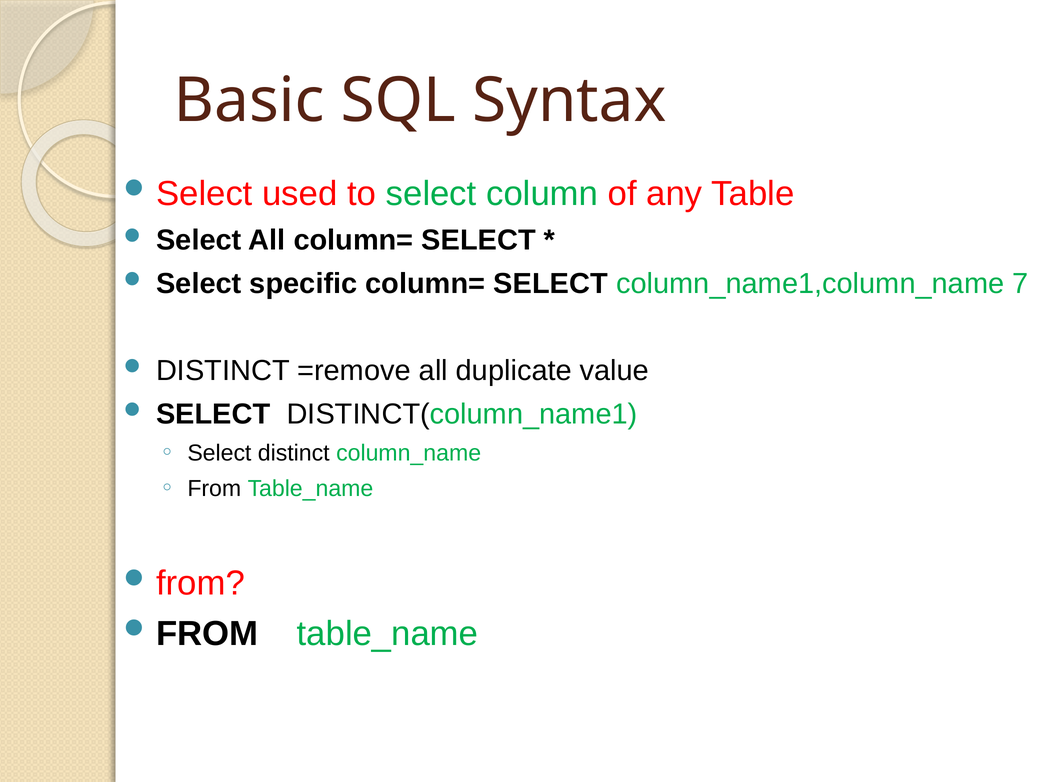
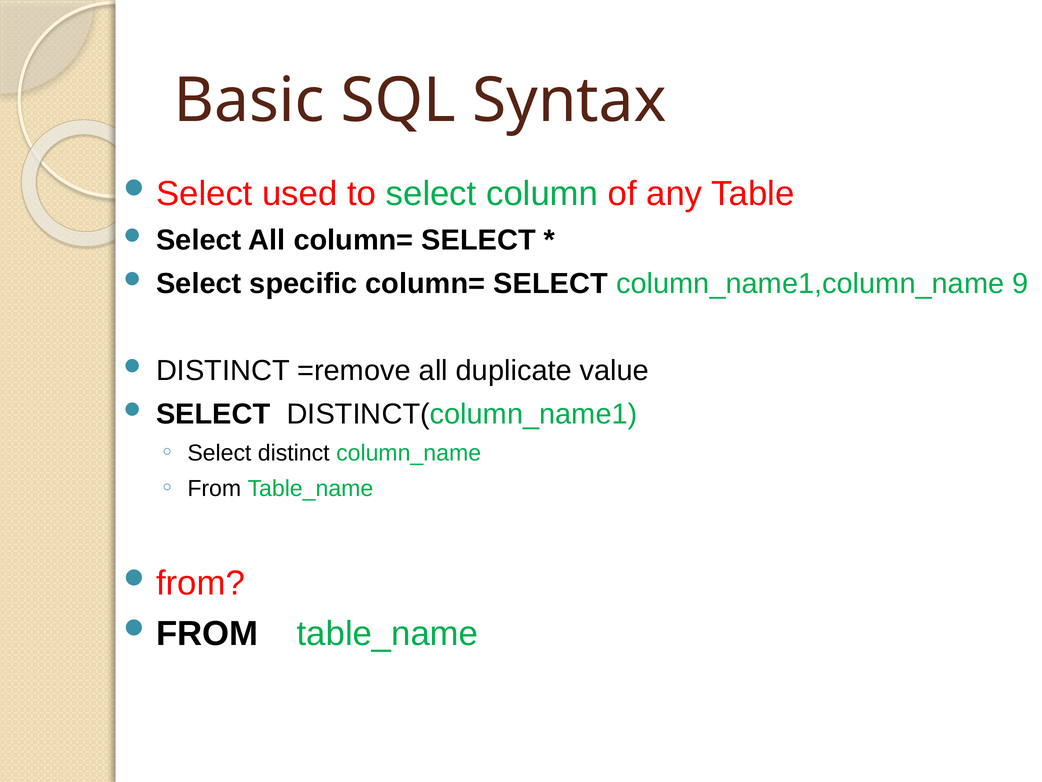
7: 7 -> 9 (1020, 283)
